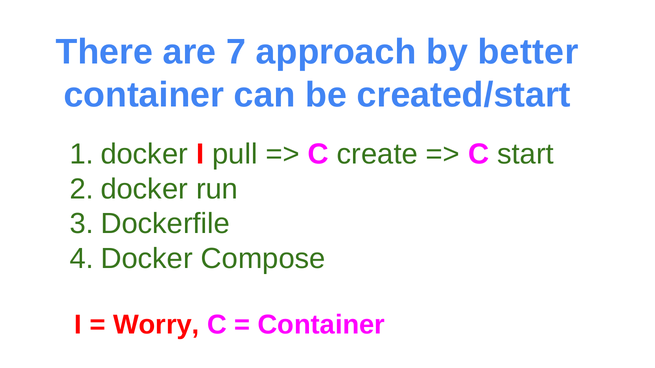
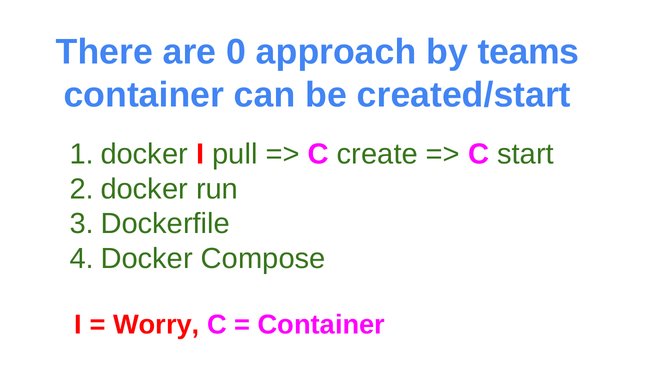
7: 7 -> 0 (236, 52)
better: better -> teams (528, 52)
